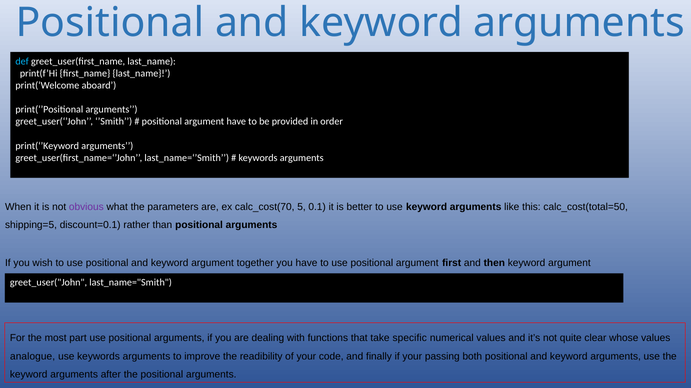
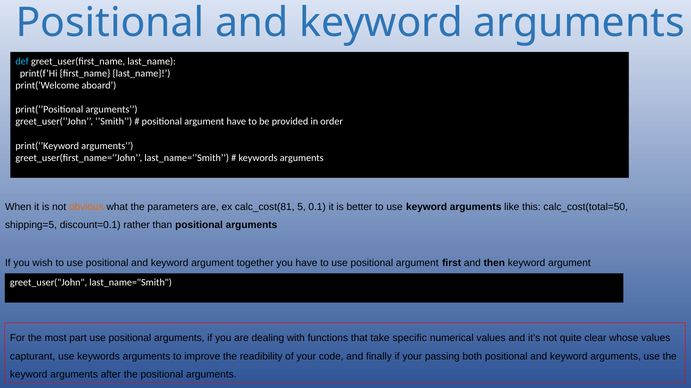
obvious colour: purple -> orange (86, 207)
calc_cost(70: calc_cost(70 -> calc_cost(81 (265, 207)
analogue: analogue -> capturant (33, 357)
